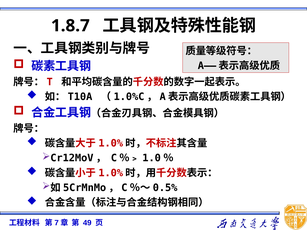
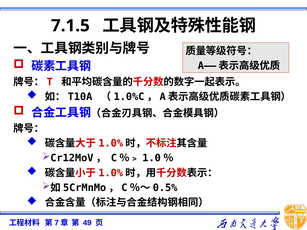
1.8.7: 1.8.7 -> 7.1.5 (70, 26)
